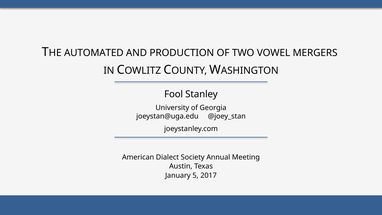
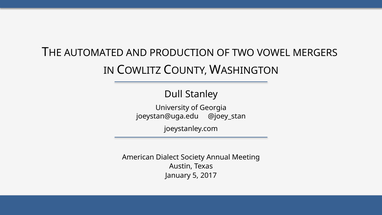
Fool: Fool -> Dull (173, 94)
